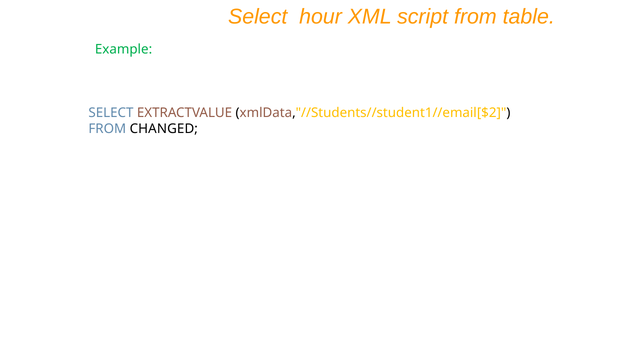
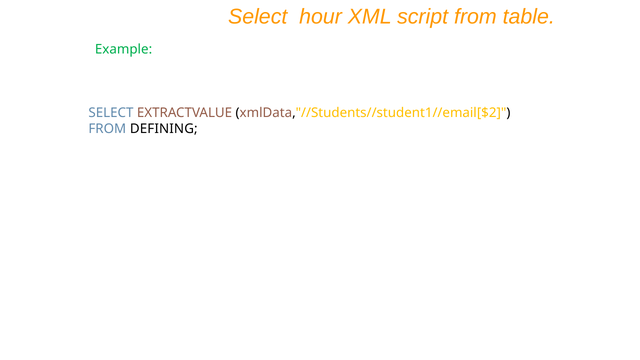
CHANGED: CHANGED -> DEFINING (164, 129)
